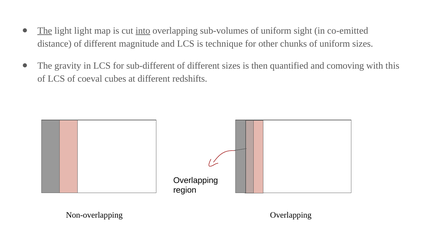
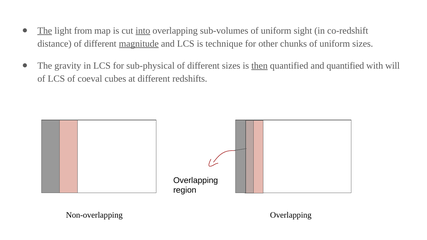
light light: light -> from (83, 31)
co-emitted: co-emitted -> co-redshift (348, 31)
magnitude underline: none -> present (139, 44)
sub-different: sub-different -> sub-physical (151, 66)
then underline: none -> present (260, 66)
and comoving: comoving -> quantified (345, 66)
this: this -> will (393, 66)
